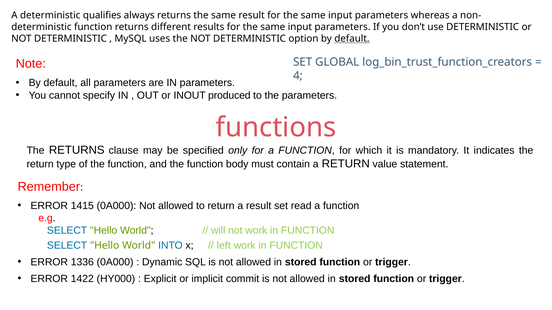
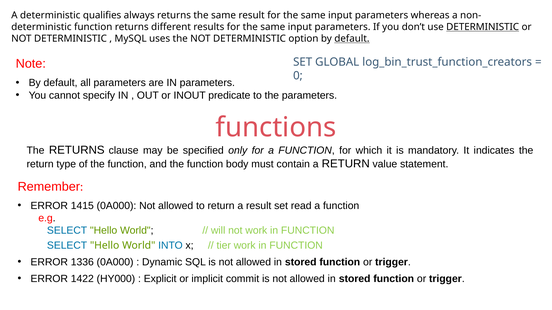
DETERMINISTIC underline: none -> present (483, 27)
4: 4 -> 0 (298, 76)
produced: produced -> predicate (229, 95)
left: left -> tier (224, 246)
